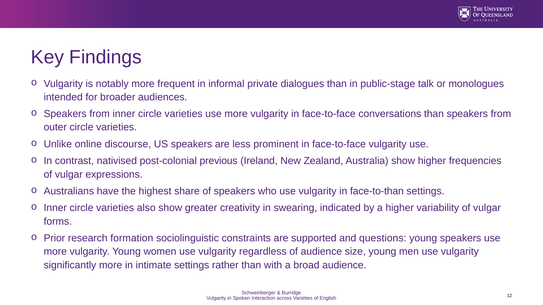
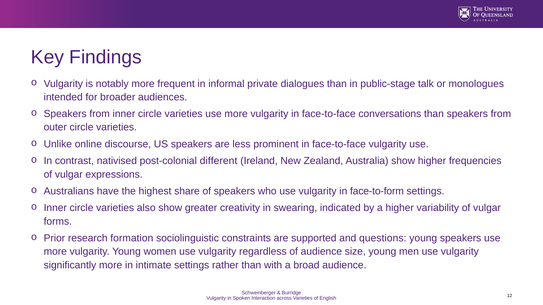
previous: previous -> different (219, 161)
face-to-than: face-to-than -> face-to-form (377, 191)
